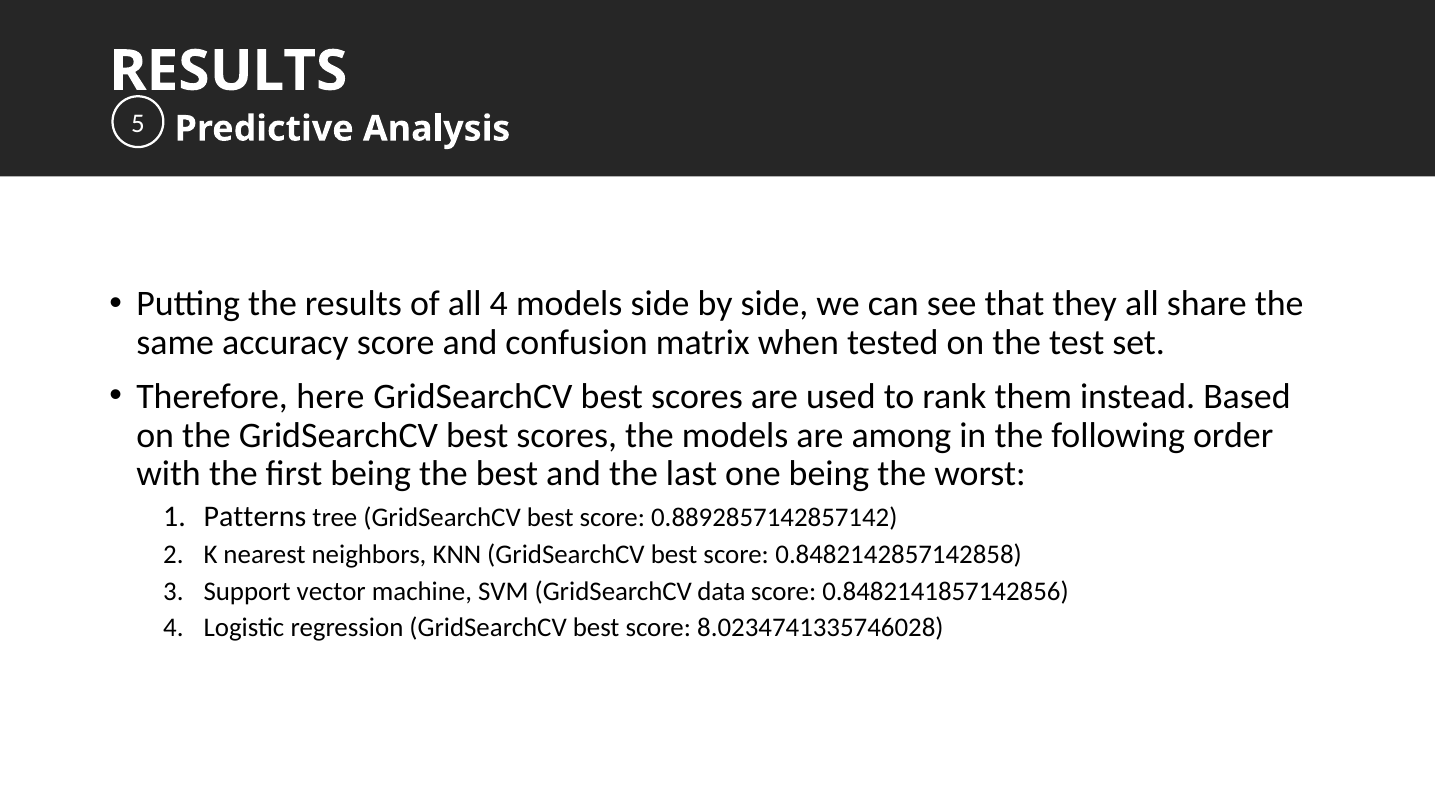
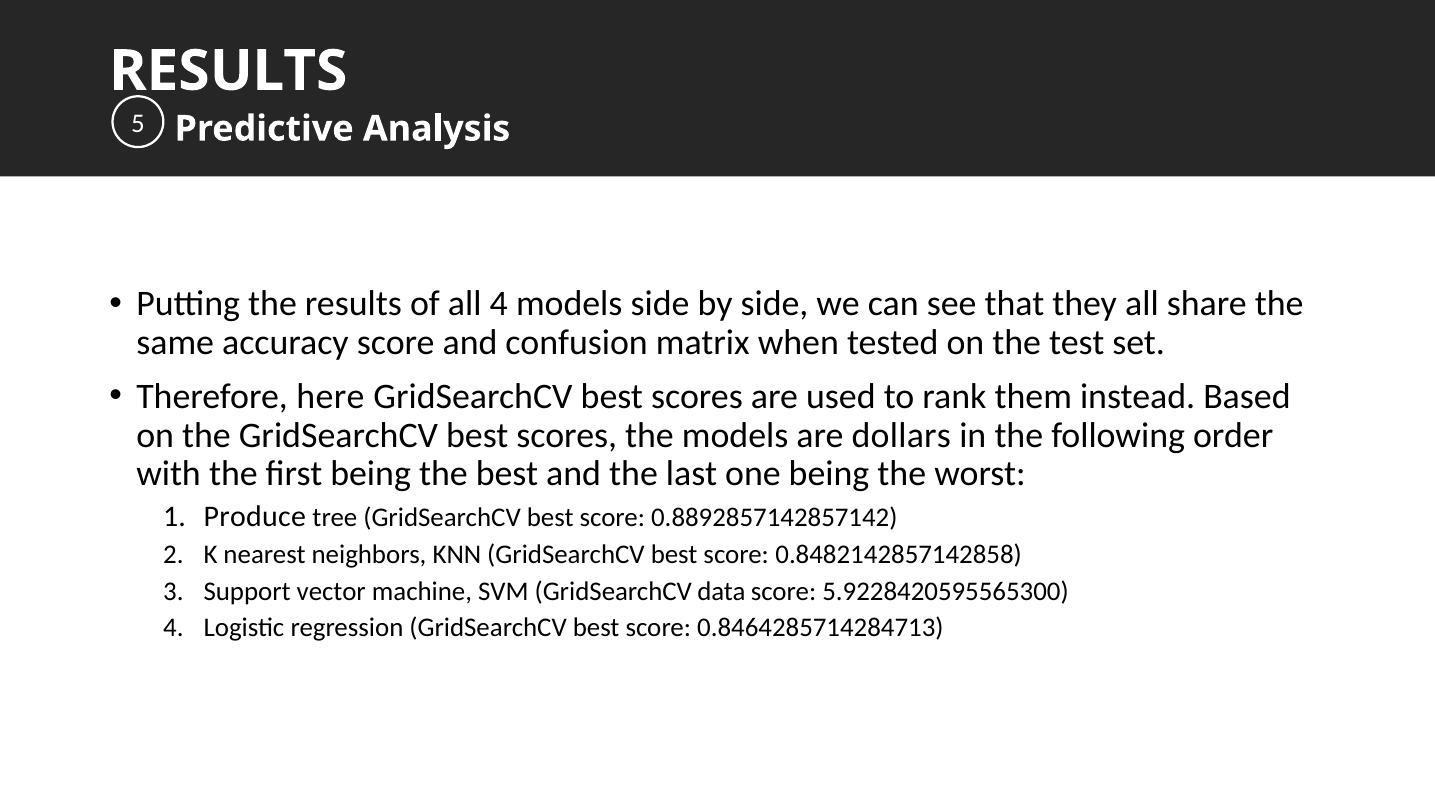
among: among -> dollars (901, 435)
Patterns: Patterns -> Produce (255, 517)
0.8482141857142856: 0.8482141857142856 -> 5.9228420595565300 (946, 592)
8.0234741335746028: 8.0234741335746028 -> 0.8464285714284713 (820, 628)
